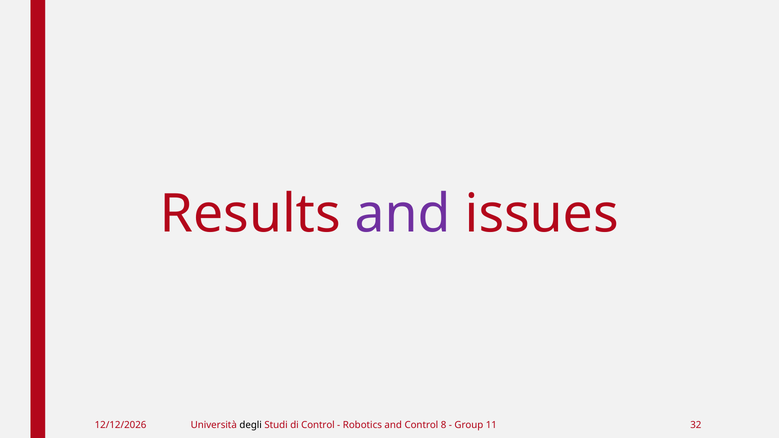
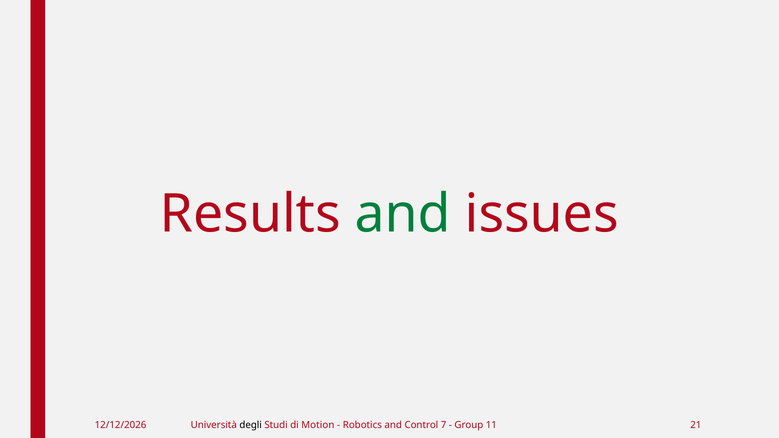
and colour: purple -> green (403, 214)
di Control: Control -> Motion (318, 425)
8: 8 -> 7 (444, 425)
32: 32 -> 21 (696, 425)
